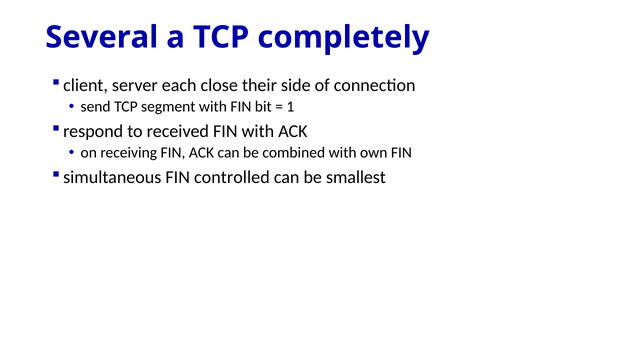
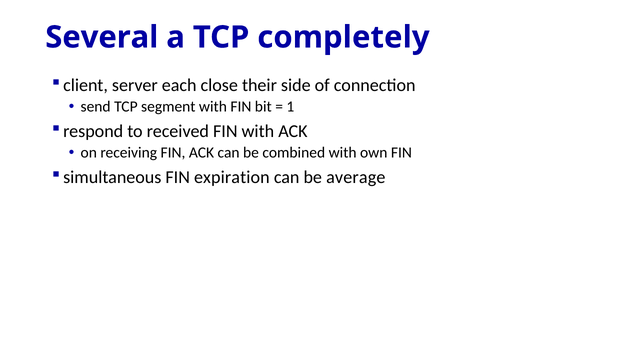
controlled: controlled -> expiration (232, 177)
smallest: smallest -> average (356, 177)
